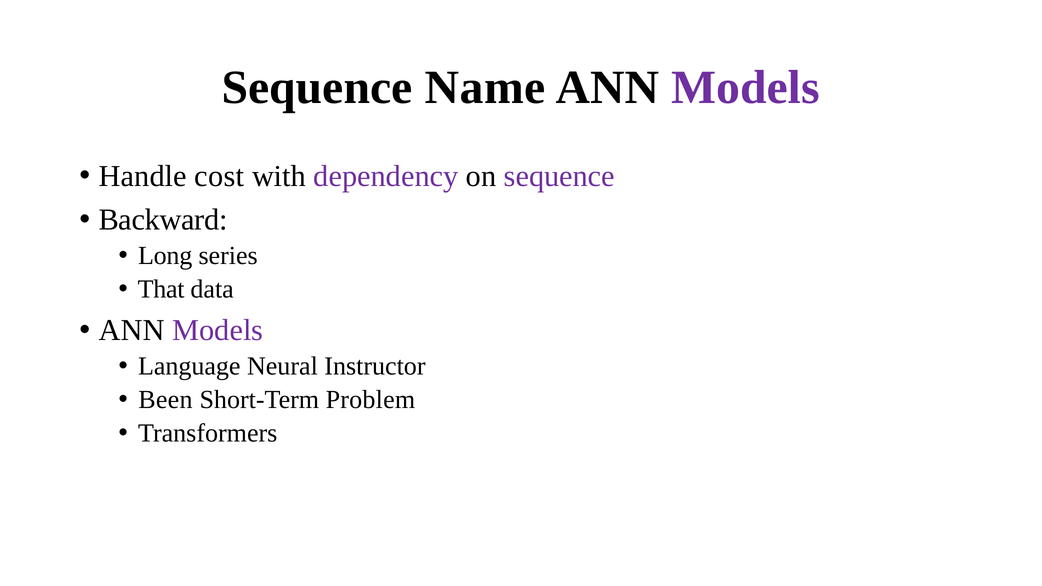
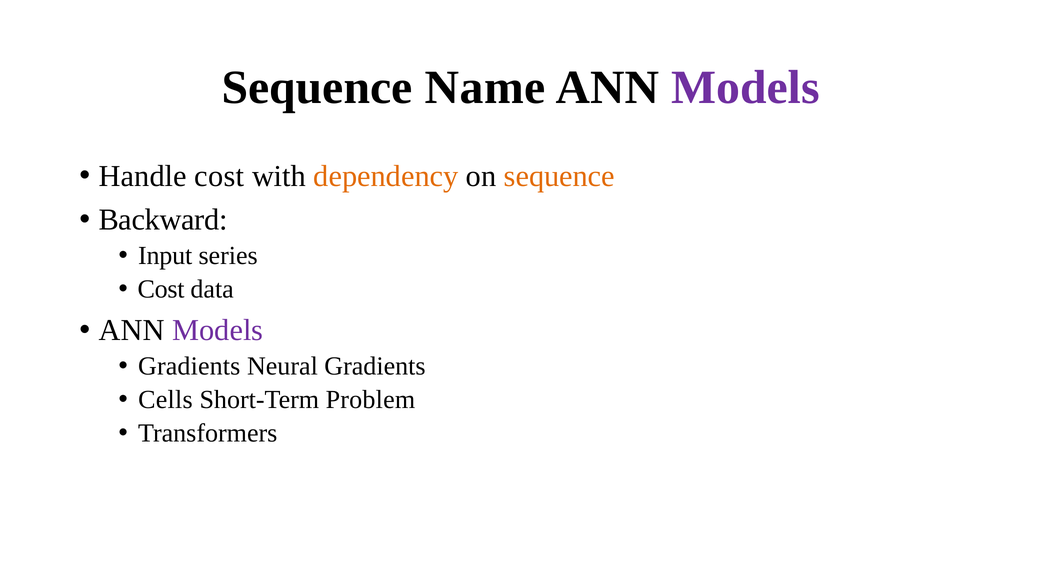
dependency colour: purple -> orange (386, 176)
sequence colour: purple -> orange (559, 176)
Long: Long -> Input (165, 256)
That: That -> Cost (161, 289)
Language: Language -> Gradients (189, 366)
Neural Instructor: Instructor -> Gradients (375, 366)
Been: Been -> Cells (165, 400)
